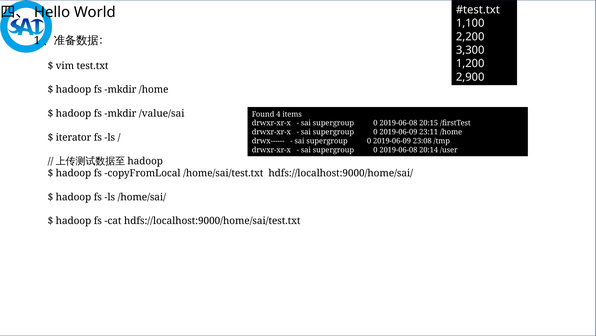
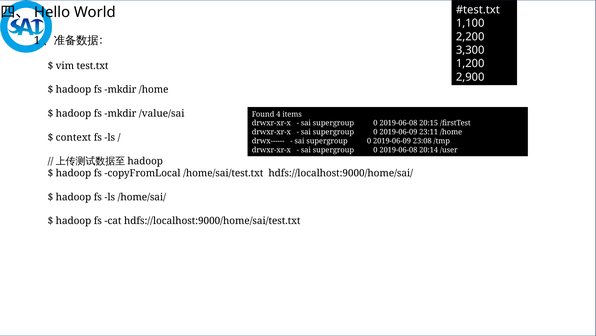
iterator: iterator -> context (73, 137)
